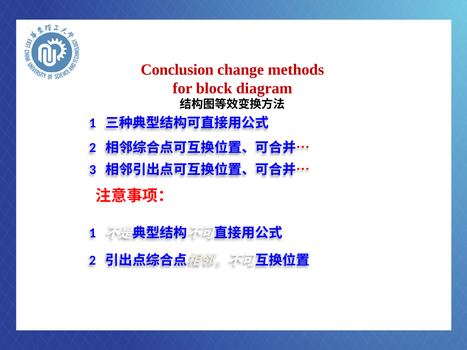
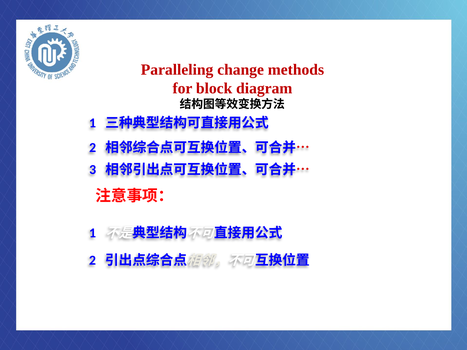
Conclusion: Conclusion -> Paralleling (177, 70)
